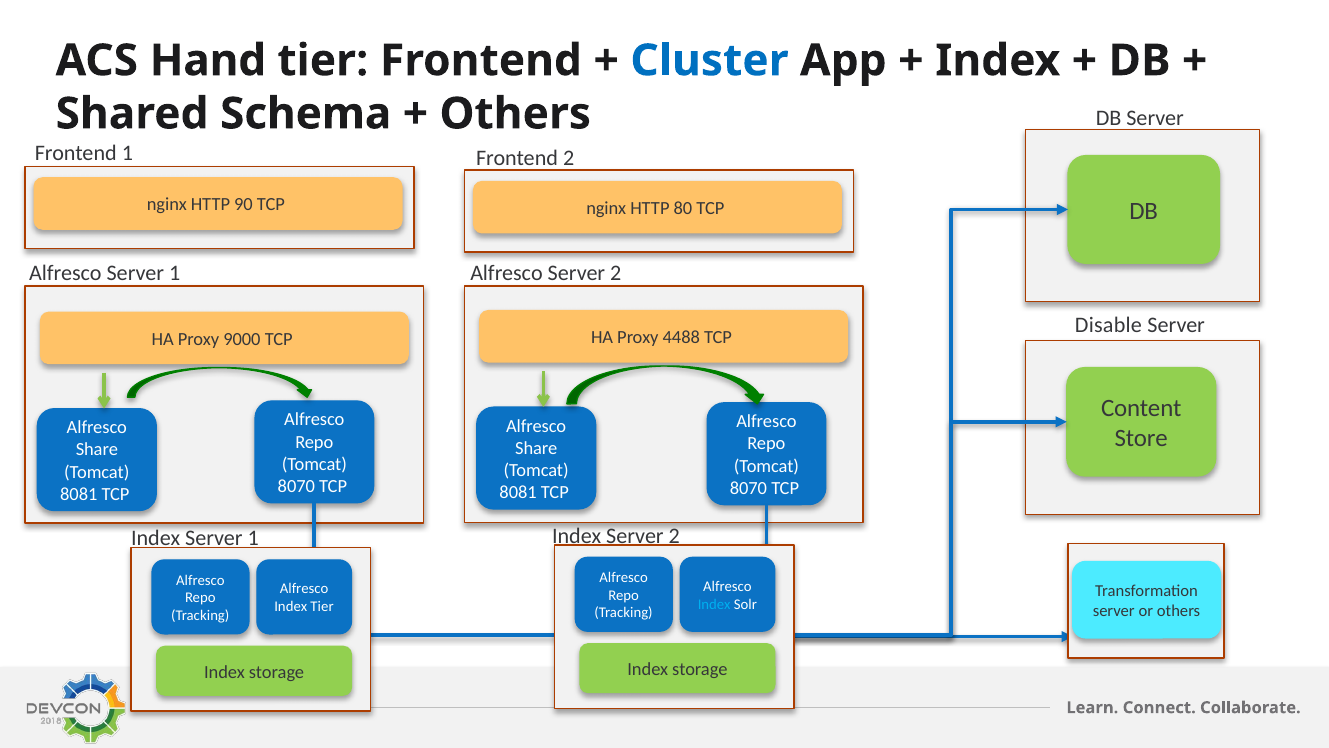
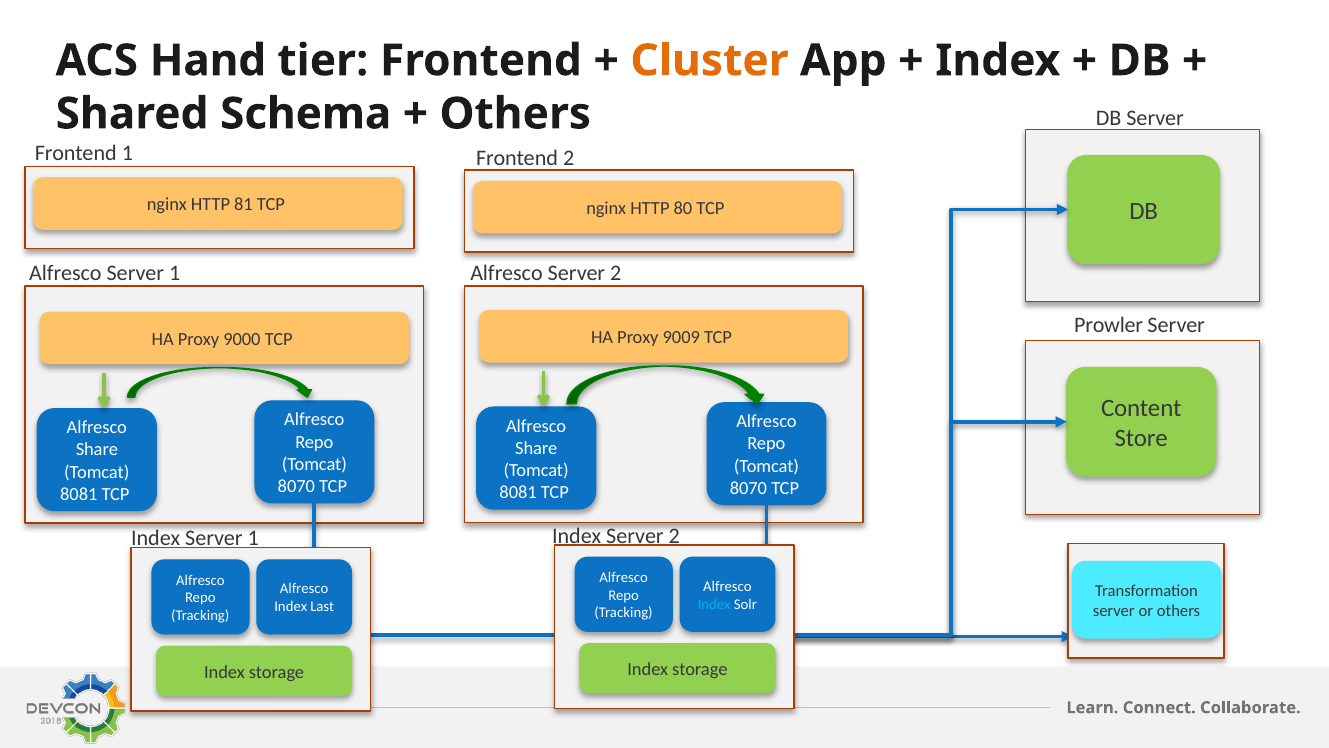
Cluster colour: blue -> orange (709, 61)
90: 90 -> 81 (243, 205)
Disable: Disable -> Prowler (1109, 325)
4488: 4488 -> 9009 (681, 337)
Index Tier: Tier -> Last (322, 606)
